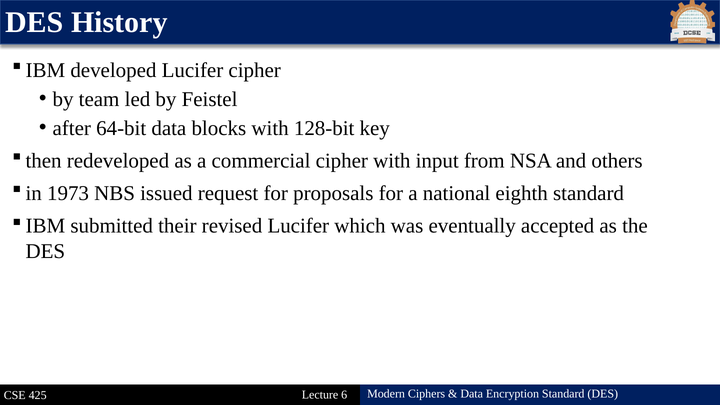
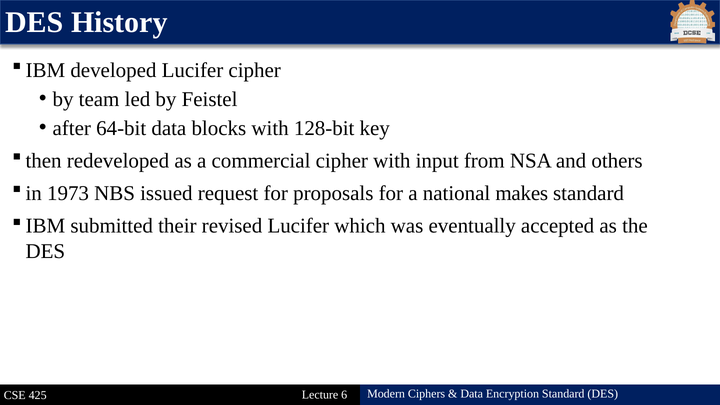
eighth: eighth -> makes (522, 193)
